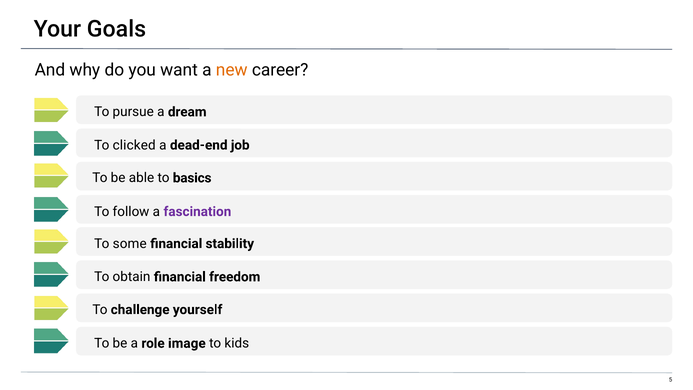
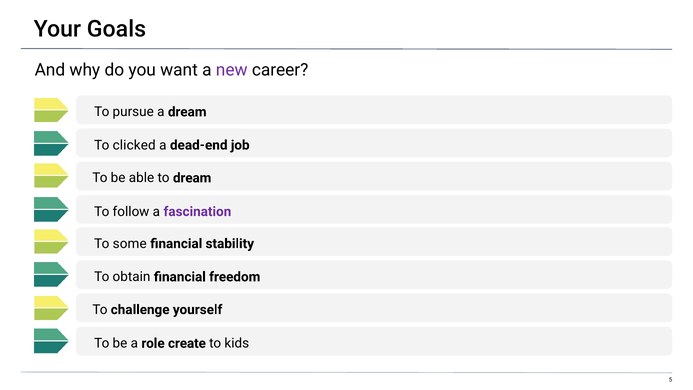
new colour: orange -> purple (232, 70)
to basics: basics -> dream (192, 178)
image: image -> create (187, 343)
